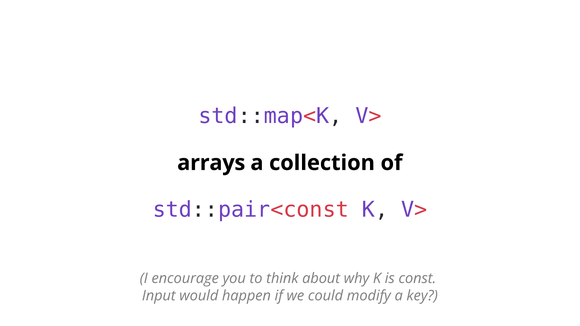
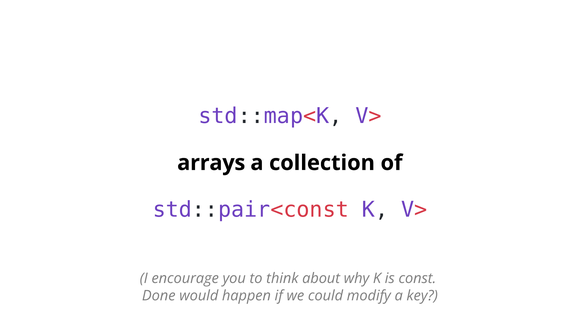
Input: Input -> Done (159, 296)
